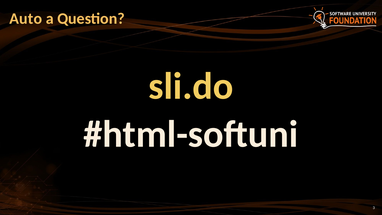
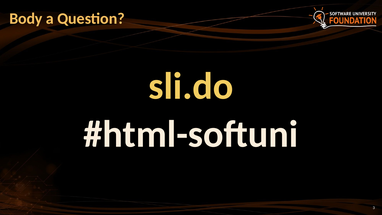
Auto: Auto -> Body (26, 19)
